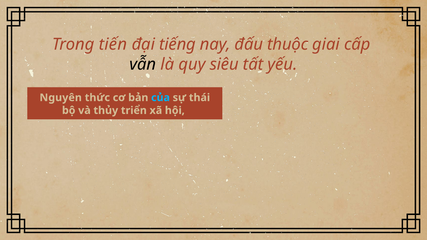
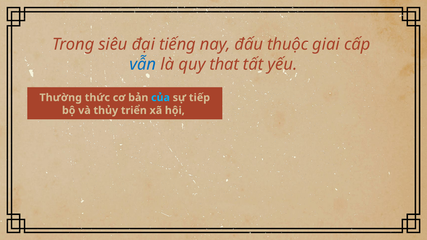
tiến: tiến -> siêu (113, 44)
vẫn colour: black -> blue (143, 64)
siêu: siêu -> that (224, 64)
Nguyên: Nguyên -> Thường (61, 98)
thái: thái -> tiếp (199, 98)
